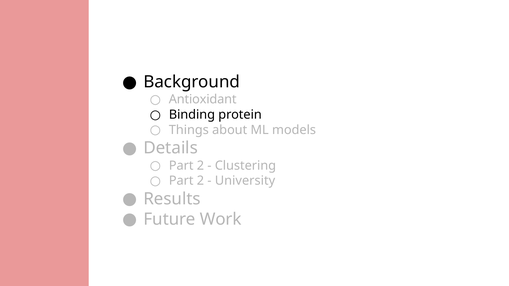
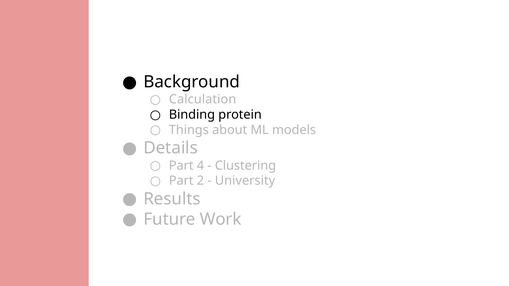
Antioxidant: Antioxidant -> Calculation (203, 100)
2: 2 -> 4 (200, 166)
